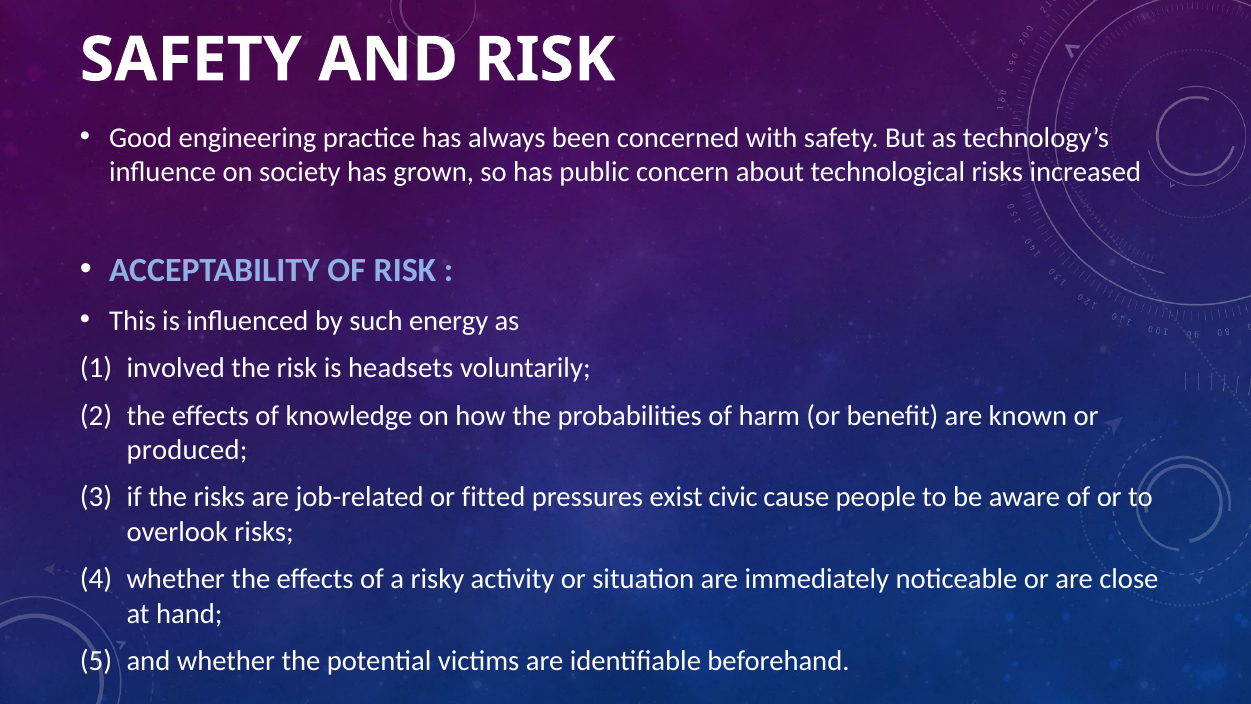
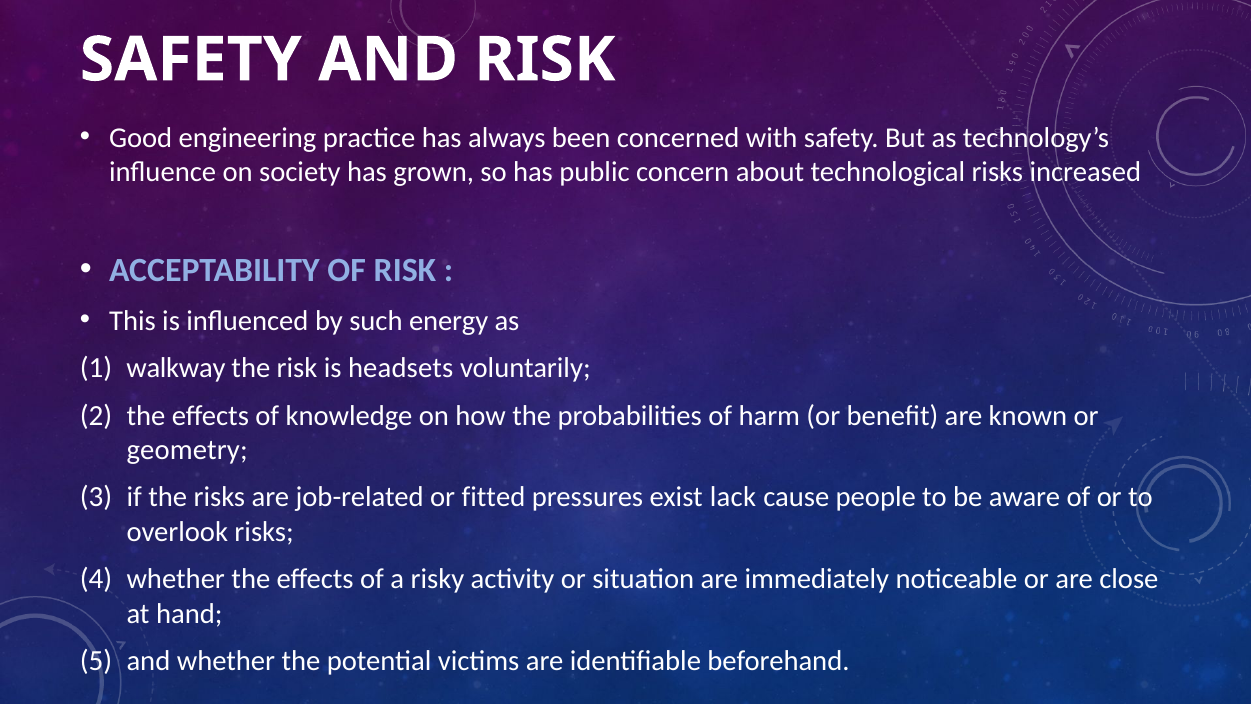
involved: involved -> walkway (176, 368)
produced: produced -> geometry (187, 450)
civic: civic -> lack (733, 497)
